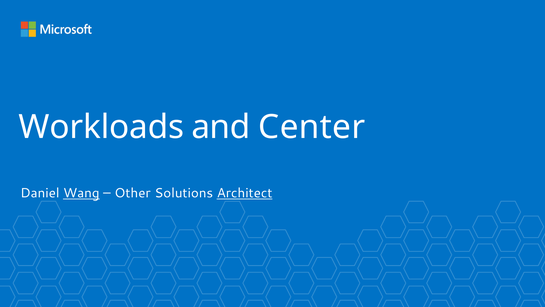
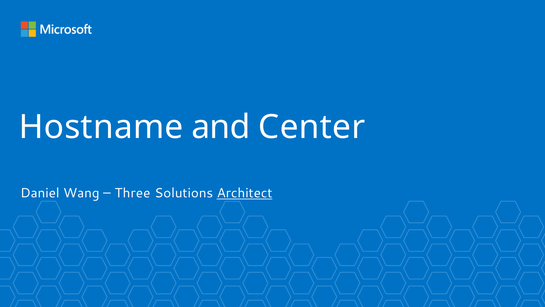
Workloads: Workloads -> Hostname (101, 127)
Wang underline: present -> none (81, 193)
Other: Other -> Three (132, 193)
